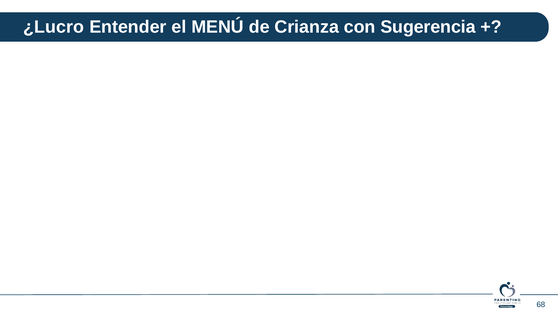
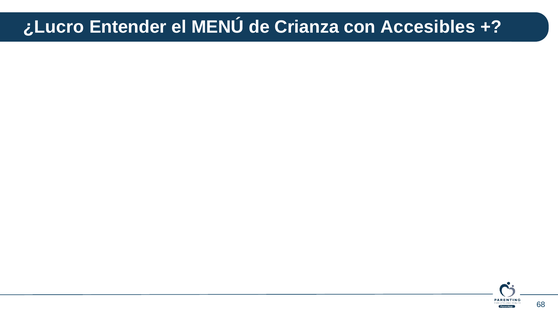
Sugerencia: Sugerencia -> Accesibles (428, 27)
